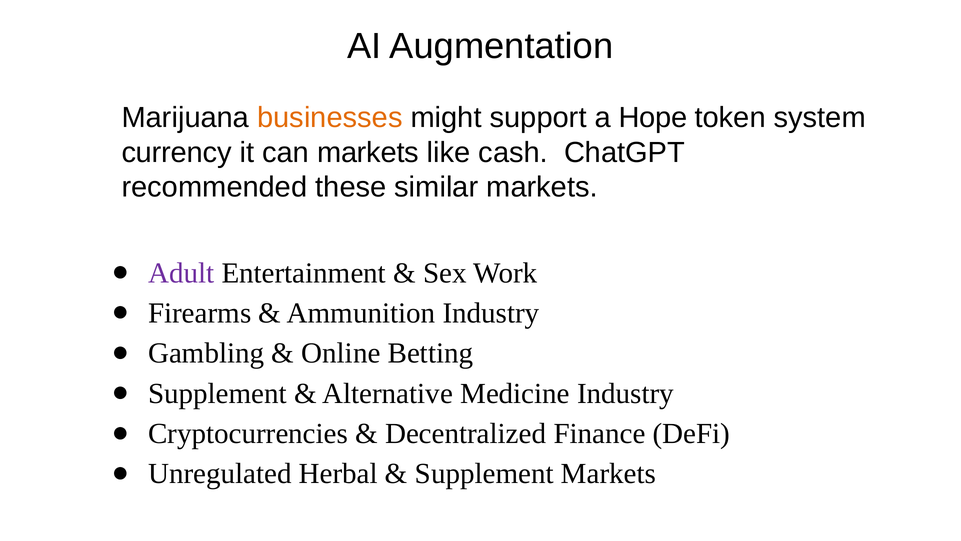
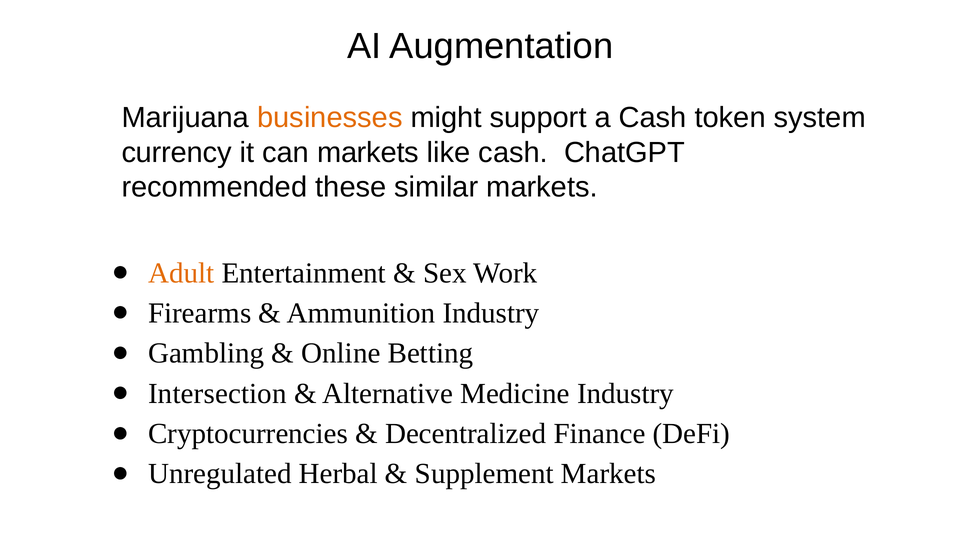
a Hope: Hope -> Cash (653, 117)
Adult colour: purple -> orange (181, 273)
Supplement: Supplement -> Intersection (217, 393)
